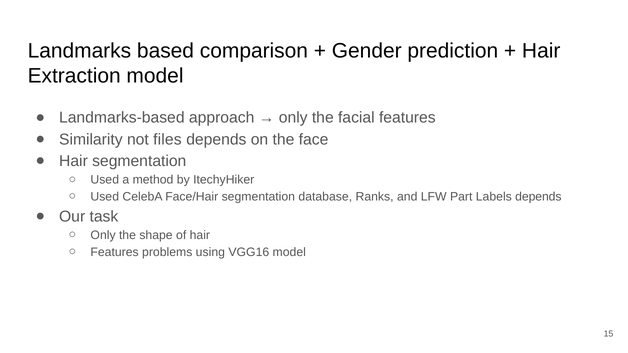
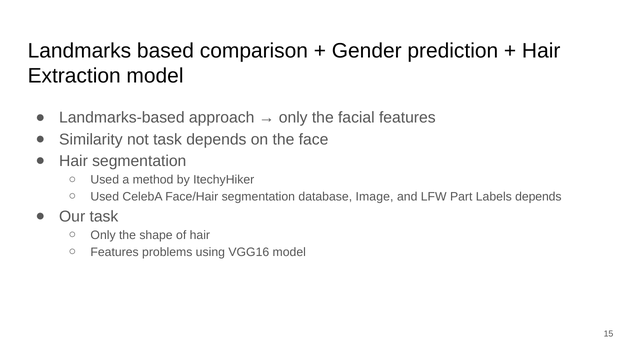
not files: files -> task (168, 139)
Ranks: Ranks -> Image (375, 197)
